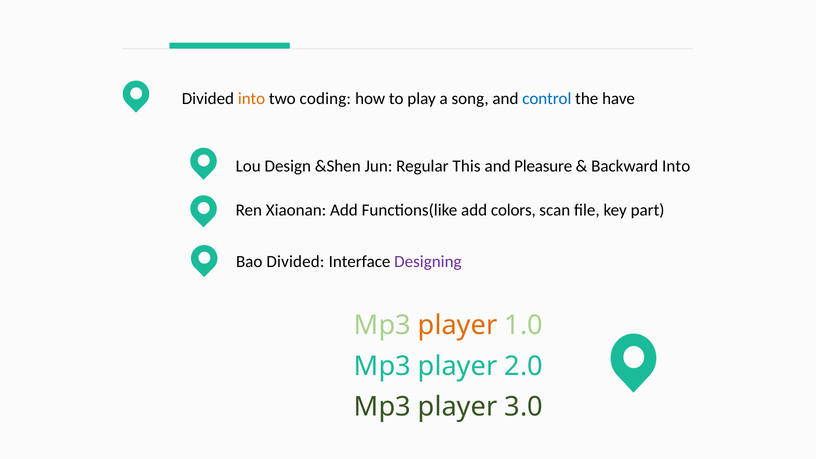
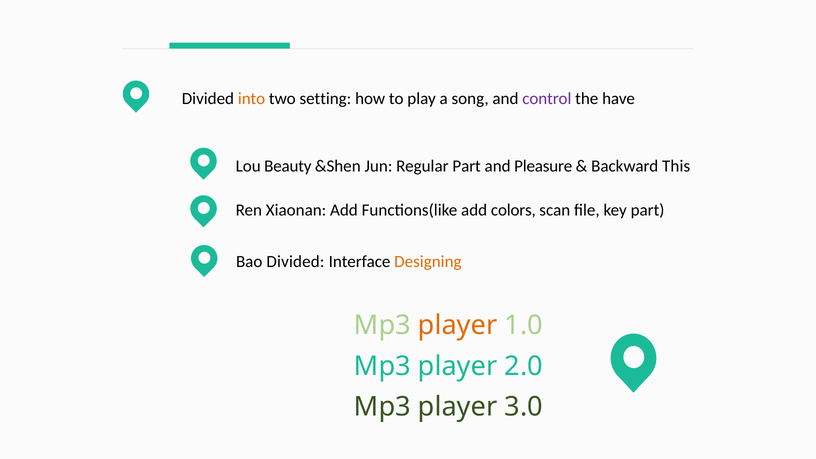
coding: coding -> setting (325, 99)
control colour: blue -> purple (547, 99)
Design: Design -> Beauty (288, 166)
Regular This: This -> Part (467, 166)
Backward Into: Into -> This (676, 166)
Designing colour: purple -> orange (428, 262)
